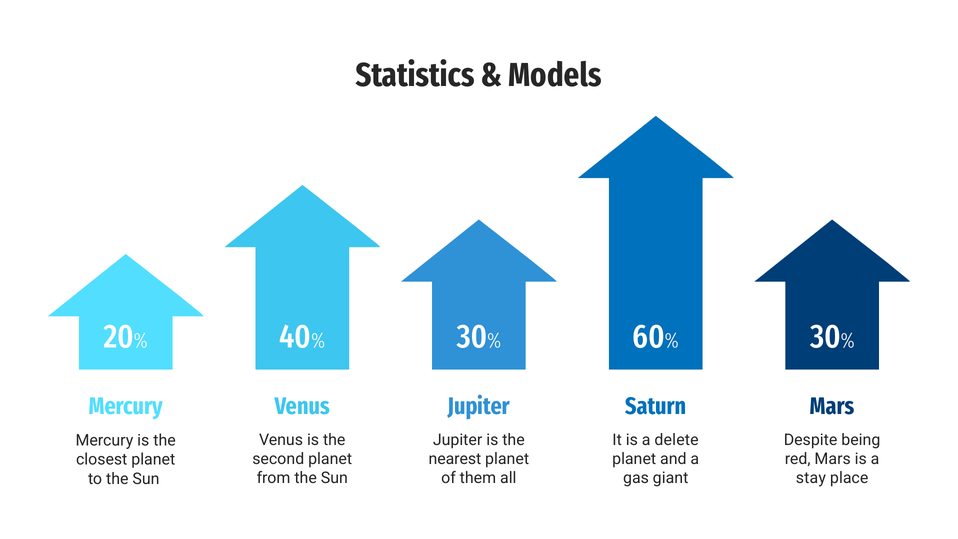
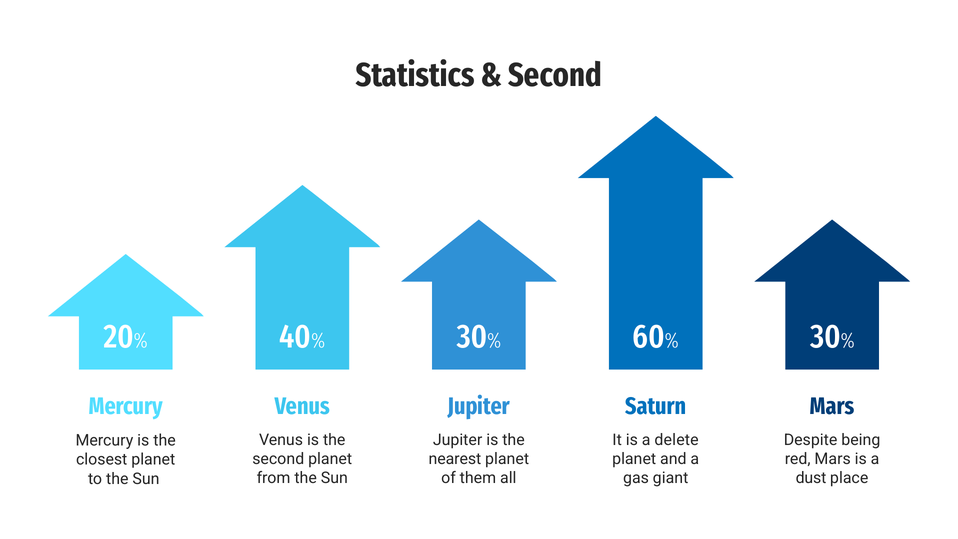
Models: Models -> Second (555, 75)
stay: stay -> dust (811, 478)
